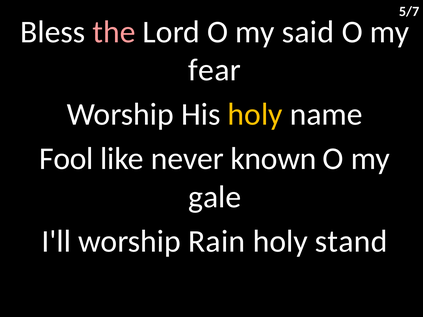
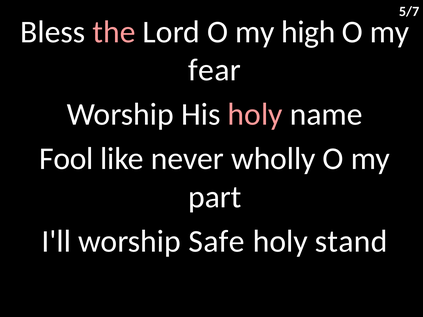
said: said -> high (308, 32)
holy colour: yellow -> pink (255, 115)
known: known -> wholly (273, 159)
gale: gale -> part (215, 197)
Rain: Rain -> Safe (217, 241)
